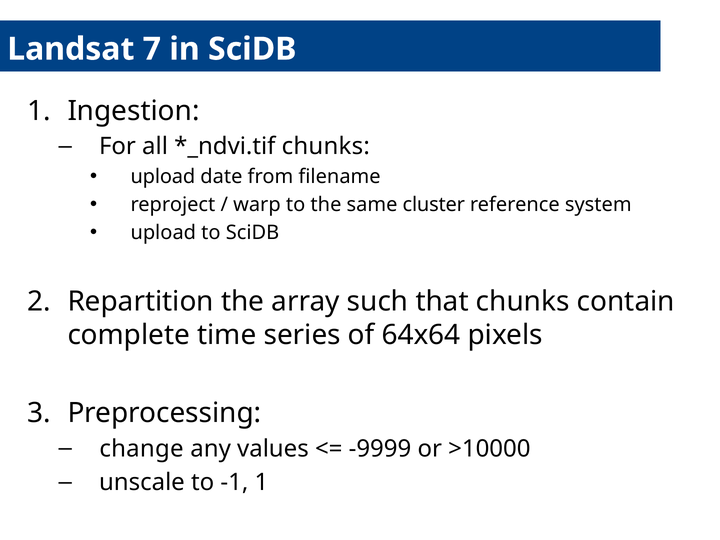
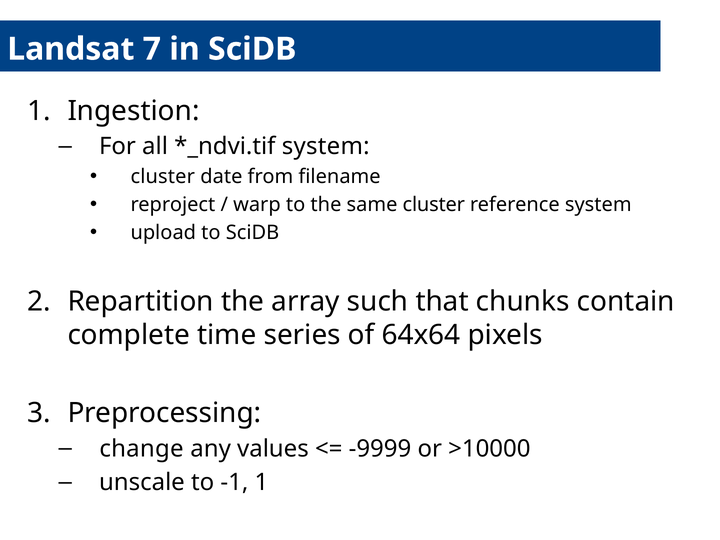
chunks: chunks -> system (326, 147)
upload: upload -> cluster (163, 177)
